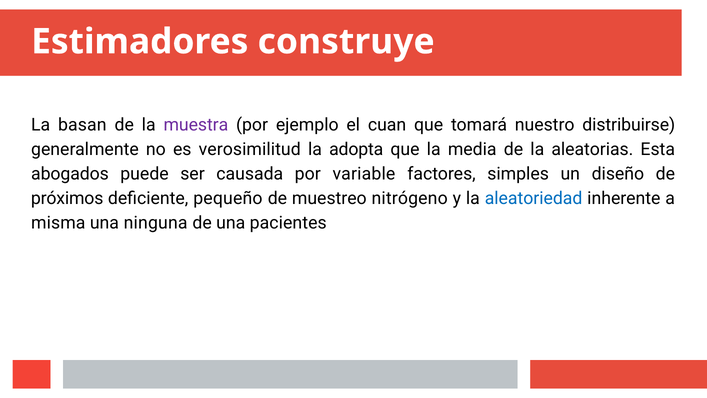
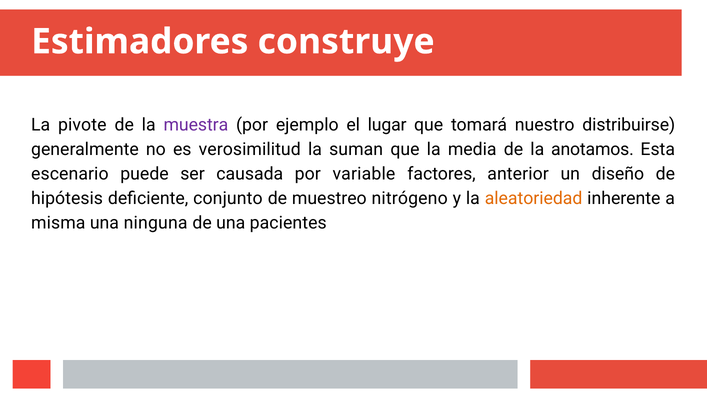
basan: basan -> pivote (82, 125)
cuan: cuan -> lugar (387, 125)
adopta: adopta -> suman (356, 149)
aleatorias: aleatorias -> anotamos (592, 149)
abogados: abogados -> escenario (70, 174)
simples: simples -> anterior (518, 174)
próximos: próximos -> hipótesis (67, 198)
pequeño: pequeño -> conjunto (228, 198)
aleatoriedad colour: blue -> orange (534, 198)
